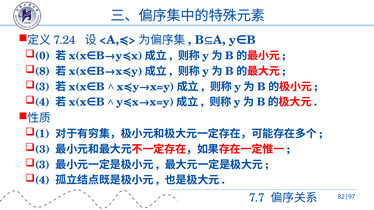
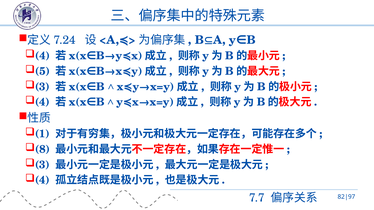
0: 0 -> 4 (42, 56)
8: 8 -> 5 (42, 71)
3: 3 -> 8 (42, 150)
